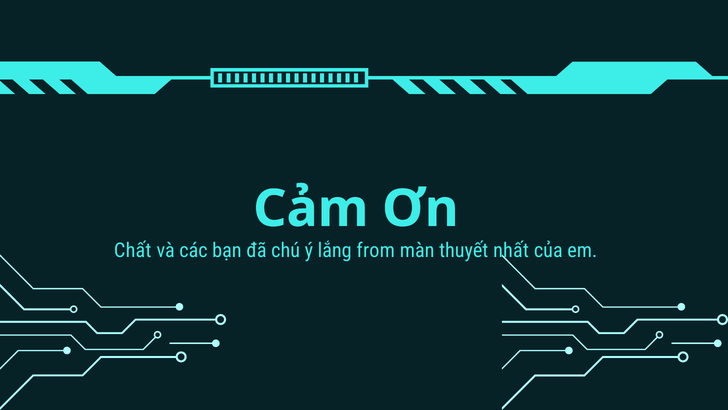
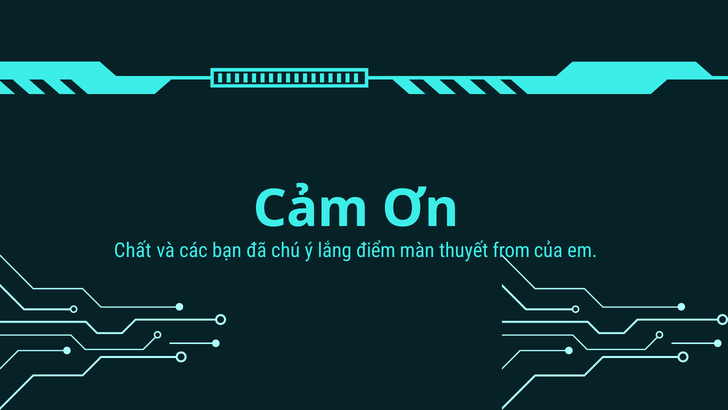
from: from -> điểm (376, 250)
nhất: nhất -> from (511, 250)
